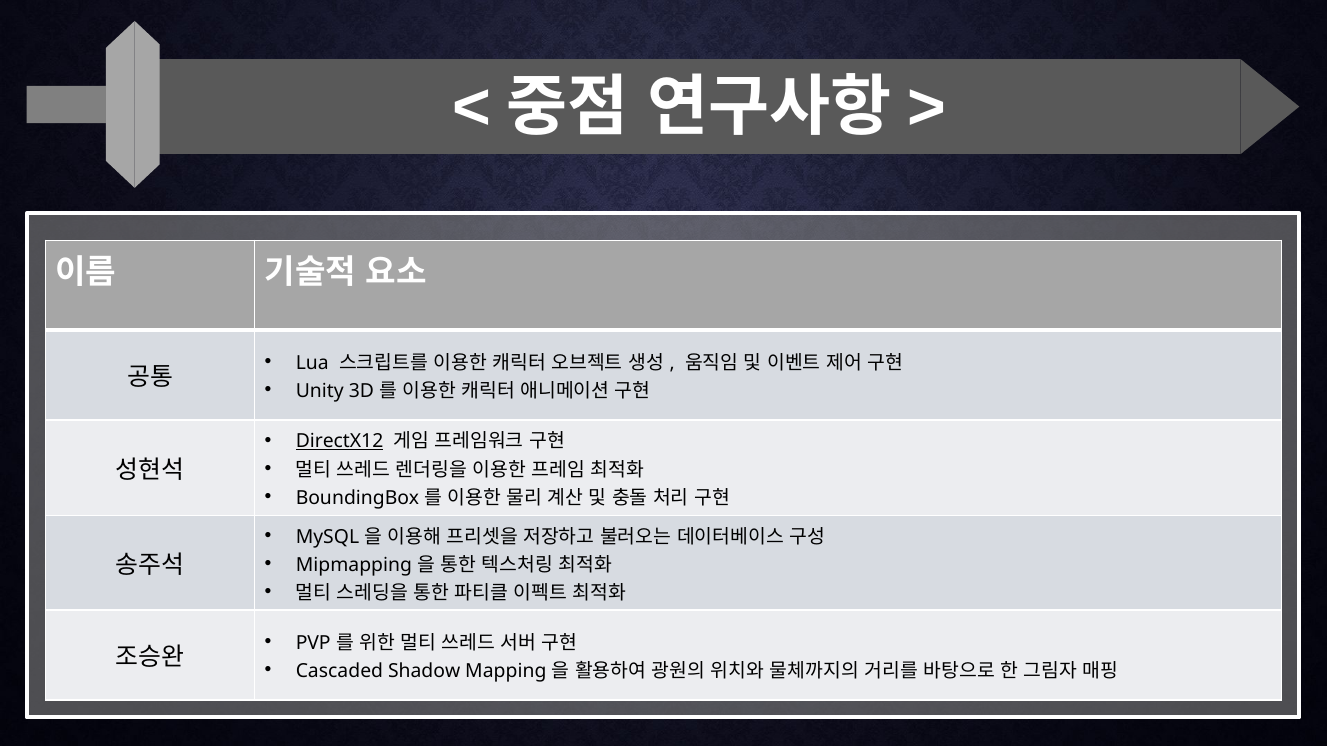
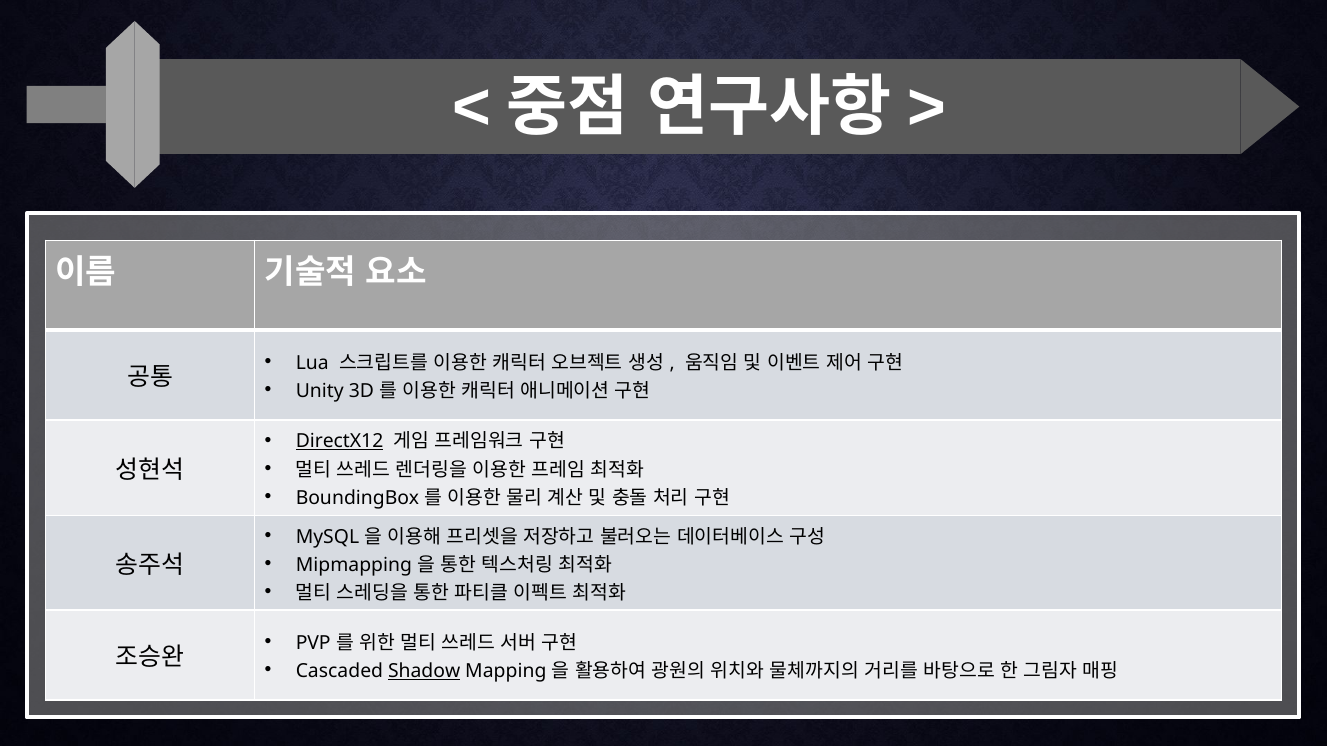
Shadow underline: none -> present (424, 672)
